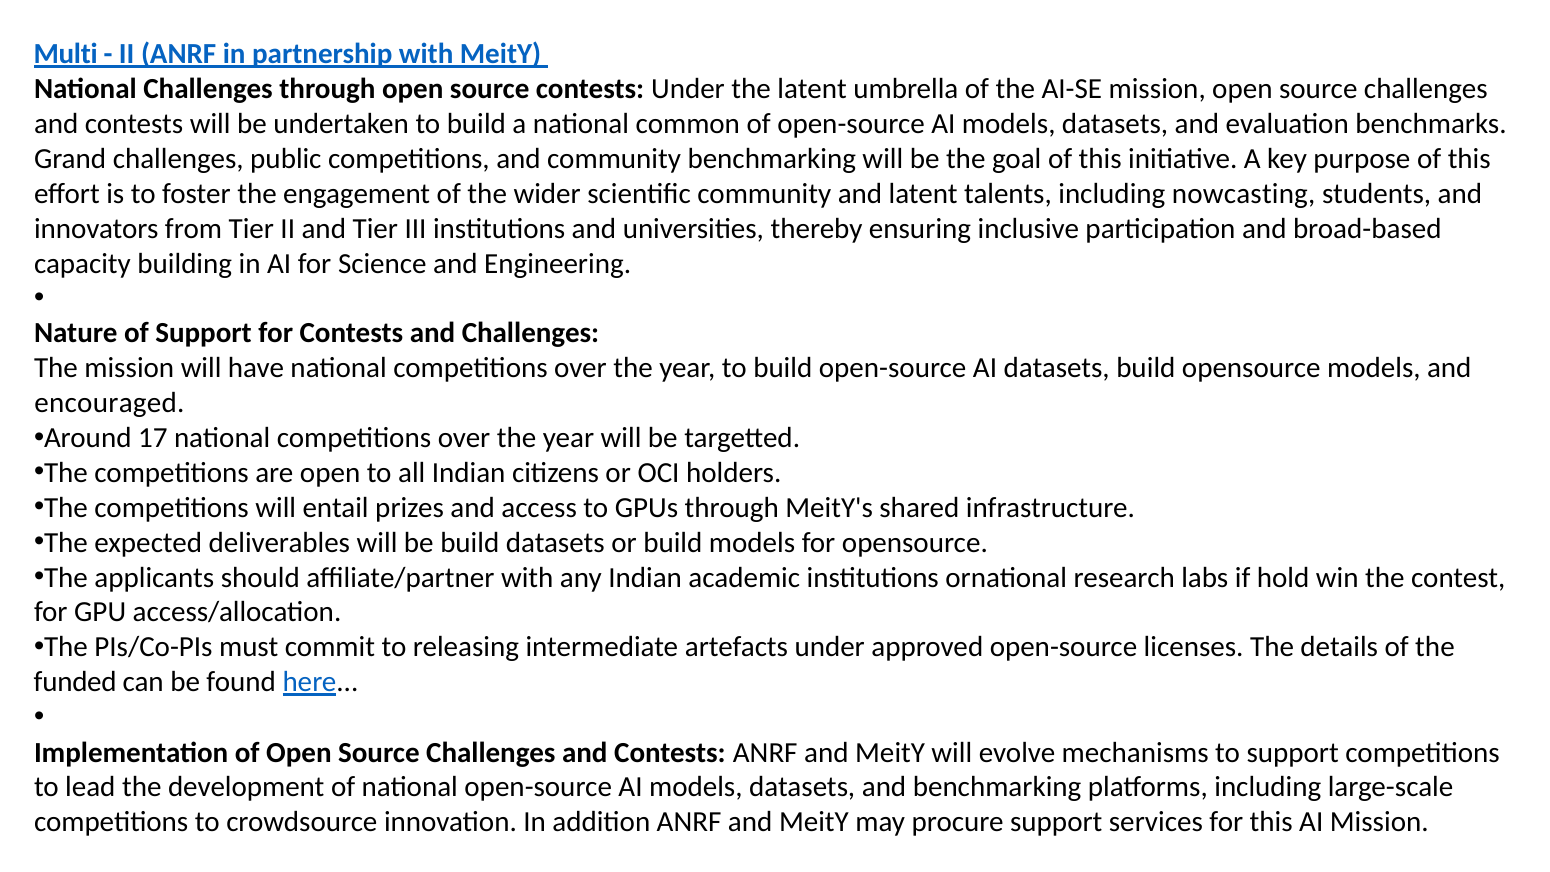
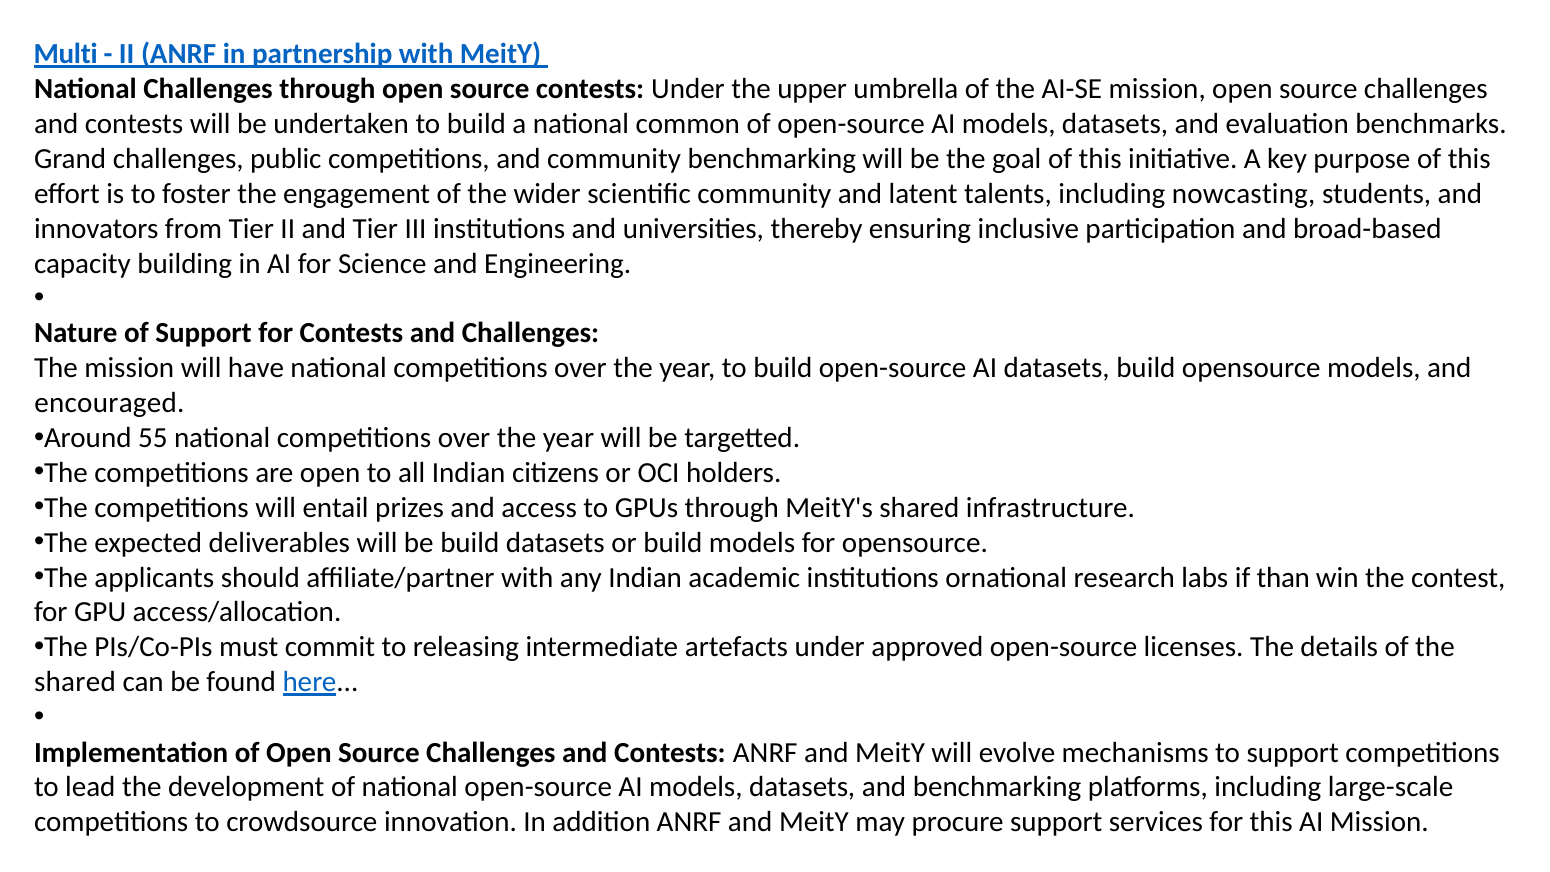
the latent: latent -> upper (812, 89)
17: 17 -> 55 (153, 438)
hold: hold -> than (1283, 577)
funded: funded -> shared (75, 682)
